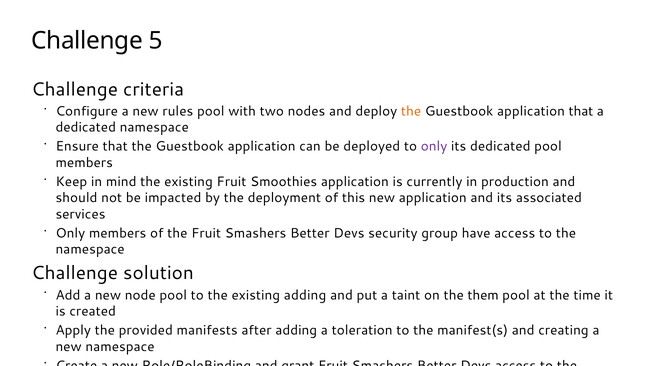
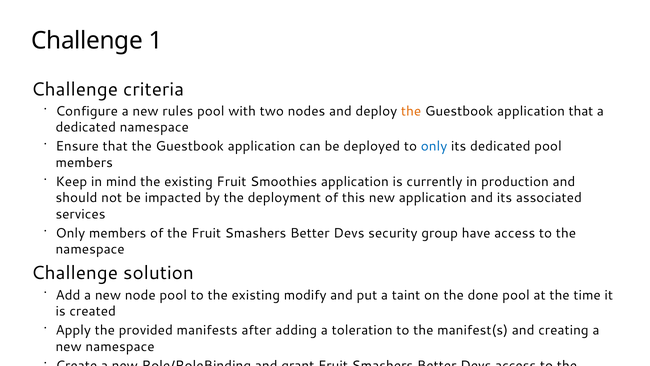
5: 5 -> 1 (155, 41)
only colour: purple -> blue (434, 146)
existing adding: adding -> modify (305, 295)
them: them -> done (483, 295)
